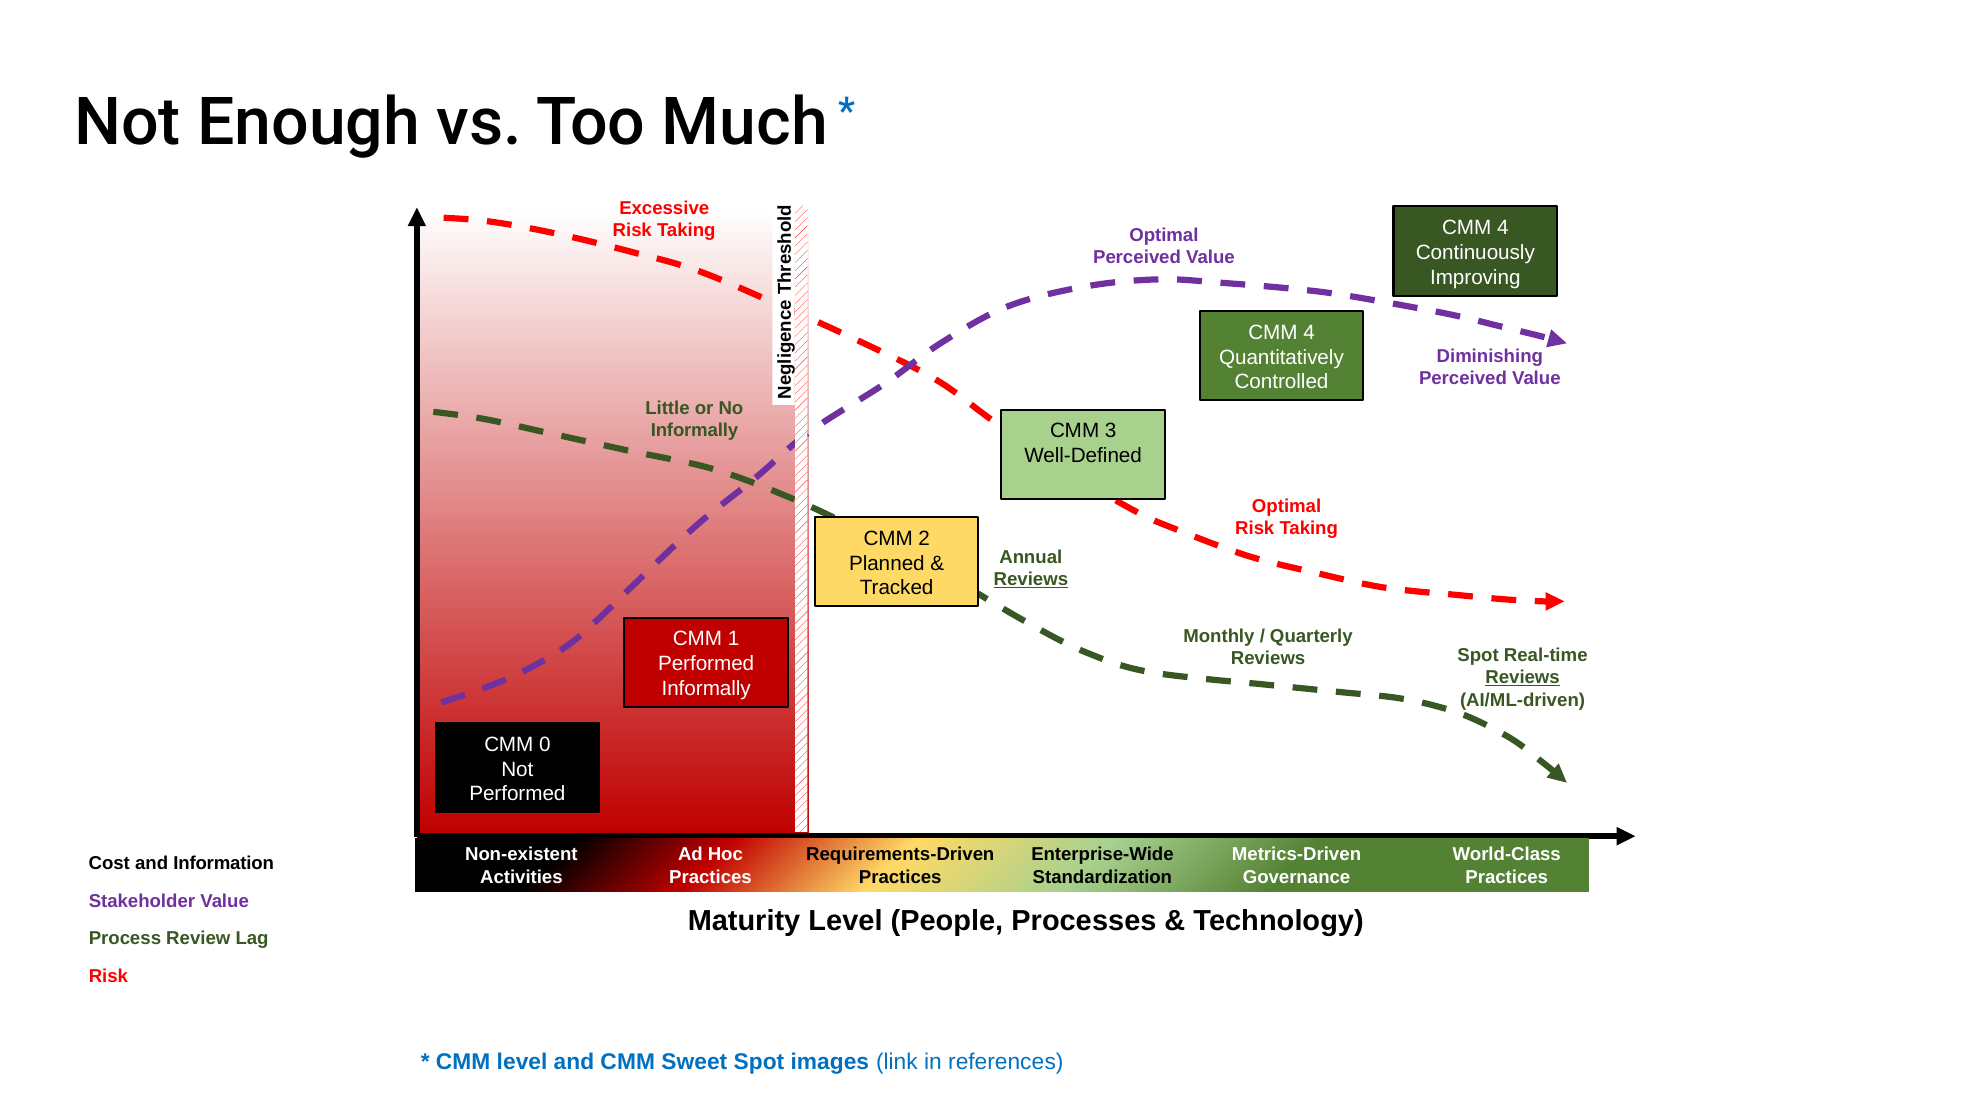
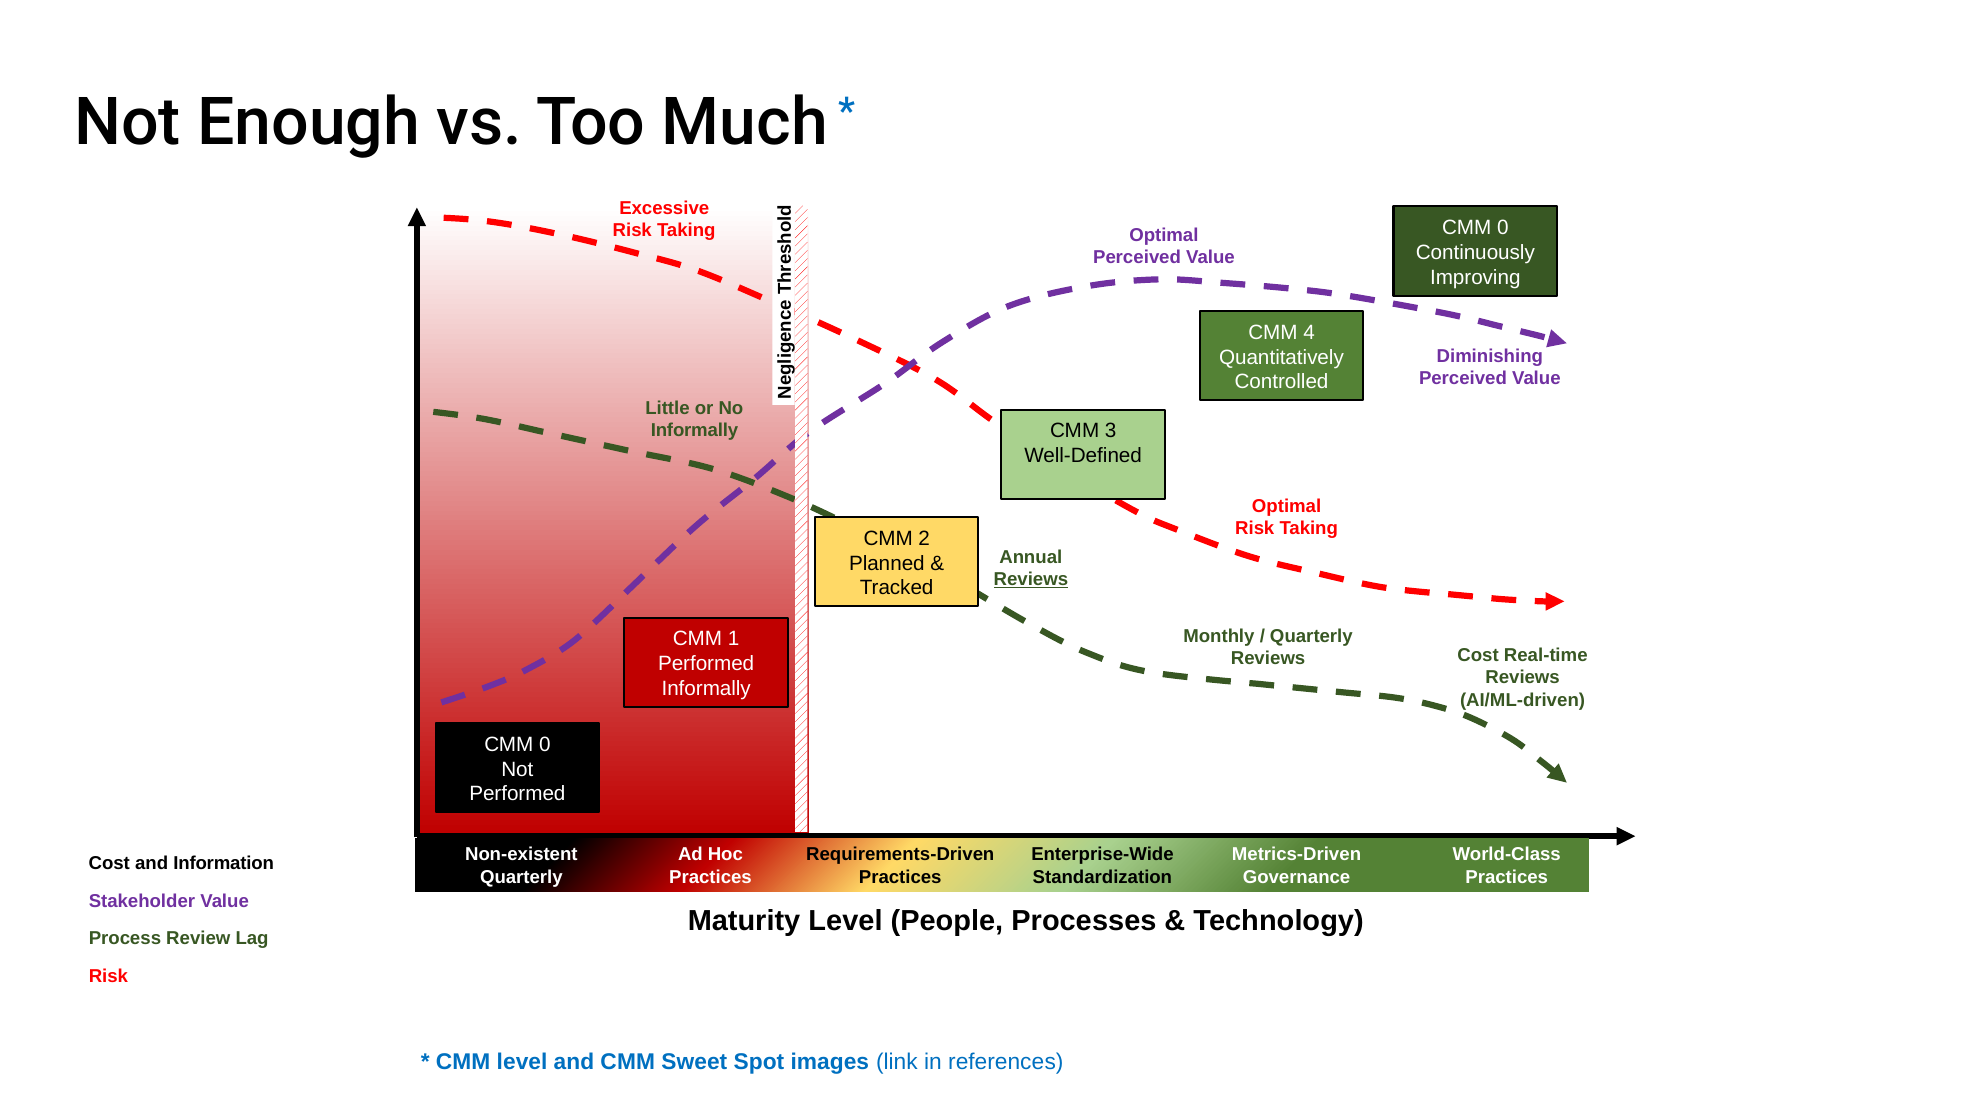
4: 4 -> 0 (1503, 228)
Reviews Spot: Spot -> Cost (1478, 656)
Reviews underline: present -> none (1523, 678)
Activities: Activities -> Quarterly (521, 877)
